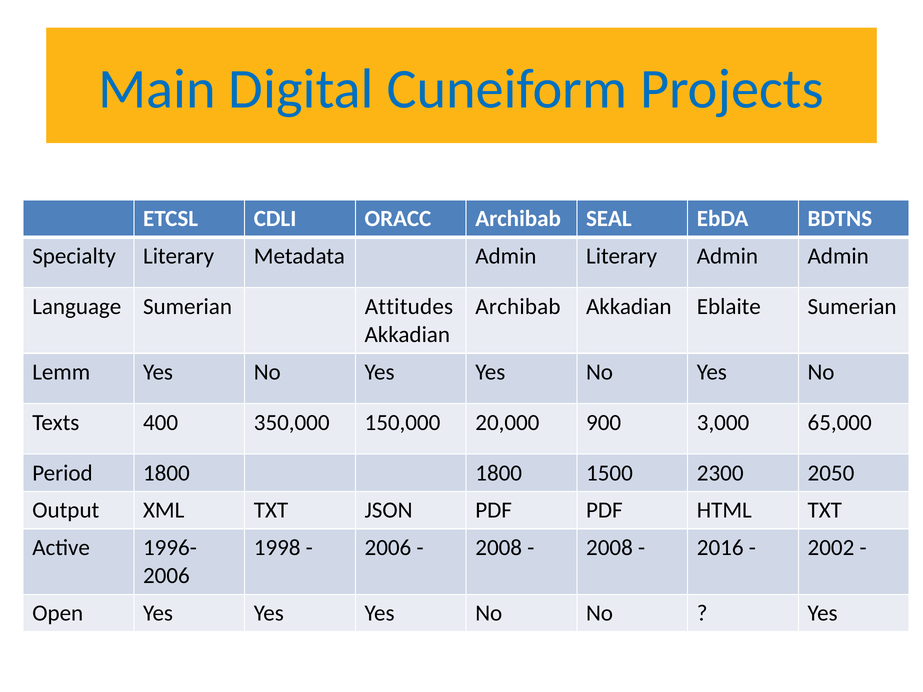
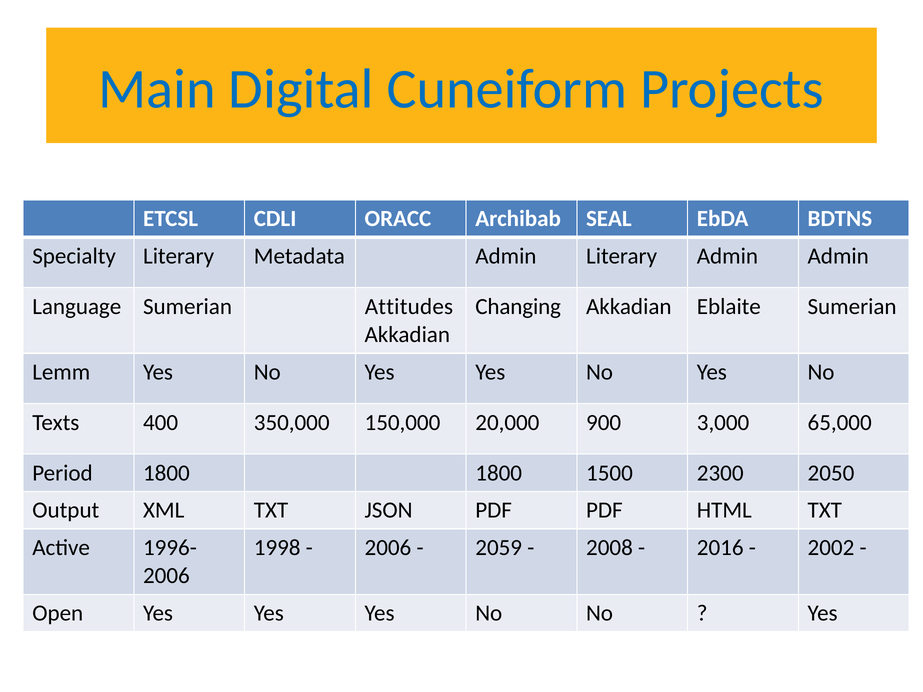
Archibab: Archibab -> Changing (518, 307)
2008: 2008 -> 2059 (499, 548)
